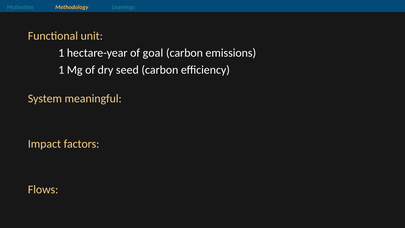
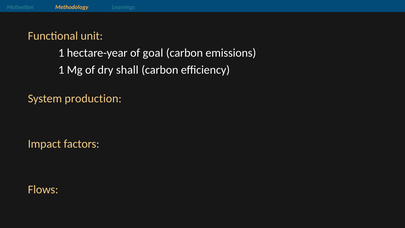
seed: seed -> shall (127, 70)
meaningful: meaningful -> production (93, 98)
